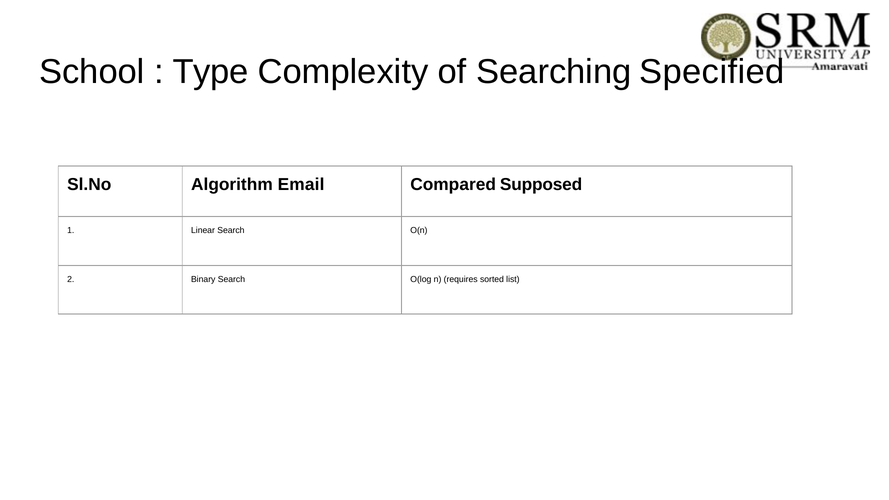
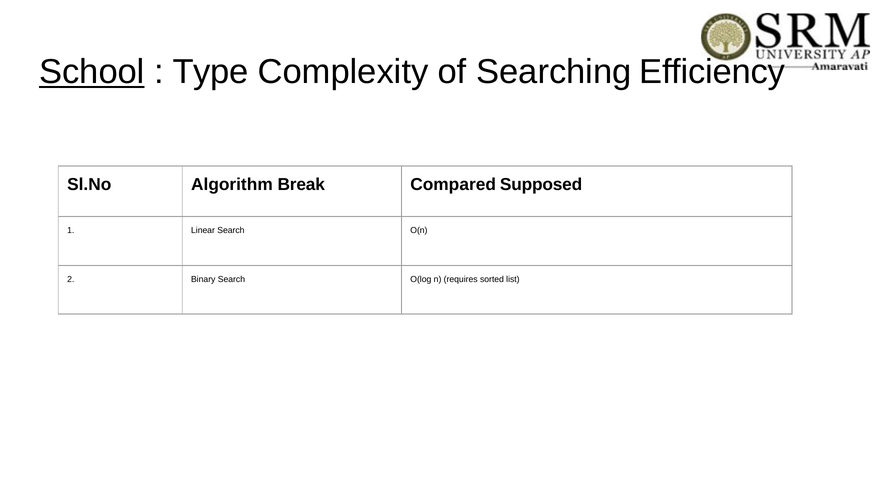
School underline: none -> present (92, 72)
Specified: Specified -> Efficiency (712, 72)
Email: Email -> Break (301, 185)
